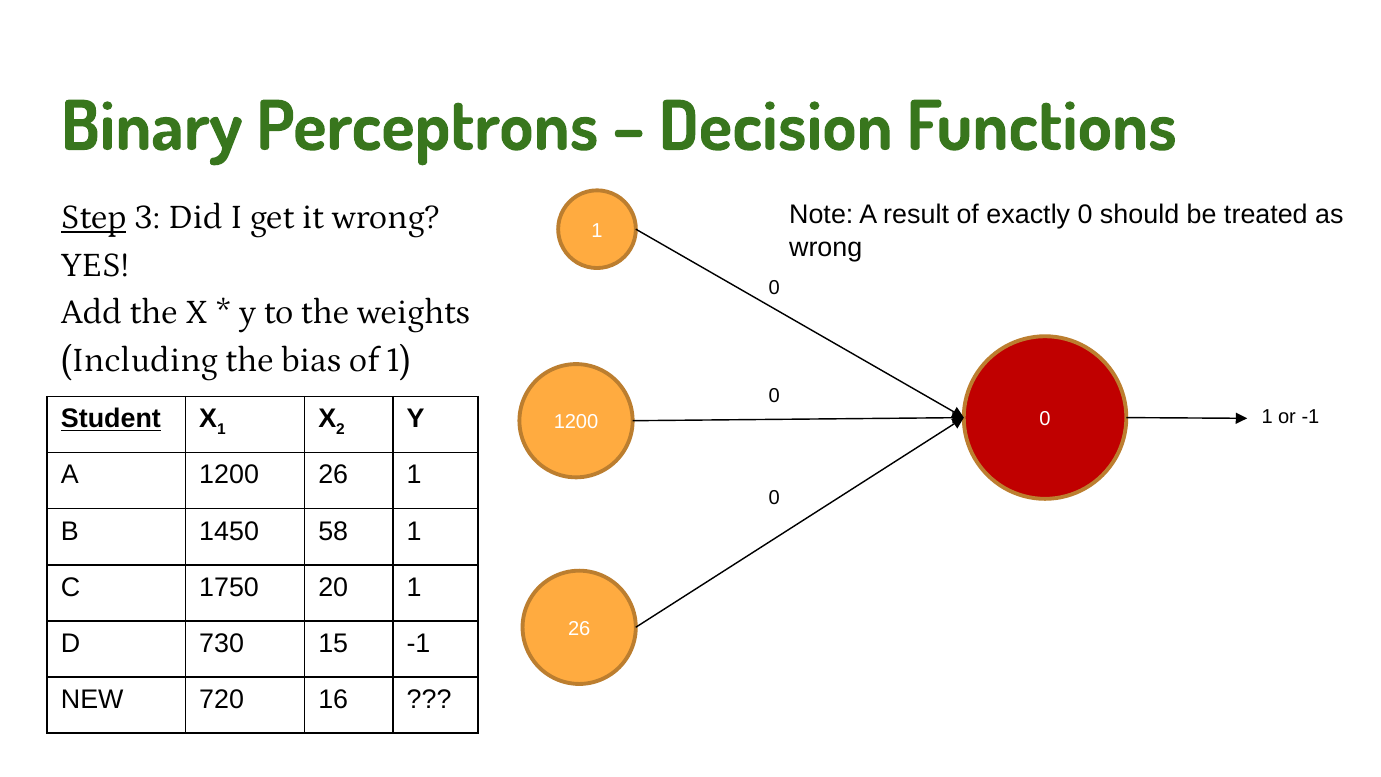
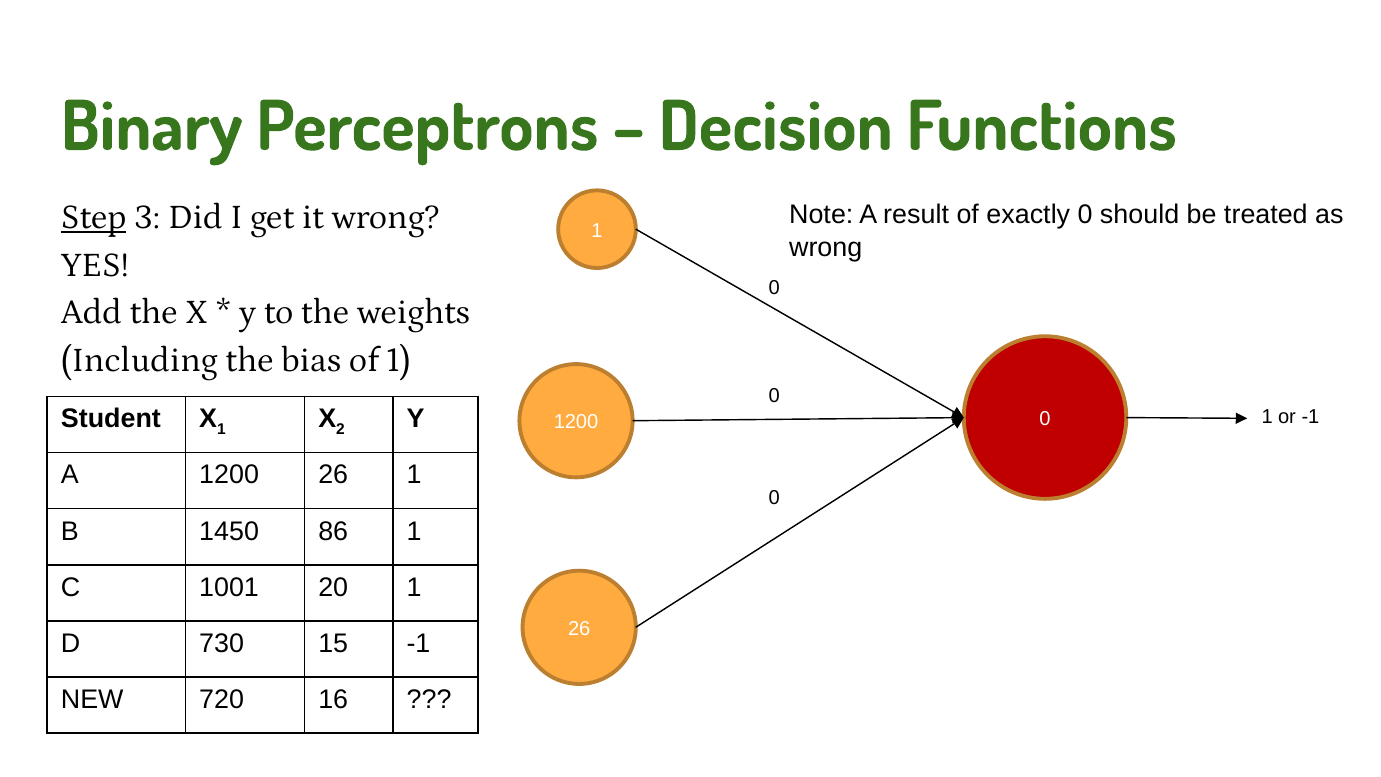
Student underline: present -> none (111, 419)
58: 58 -> 86 (333, 531)
1750: 1750 -> 1001 (229, 587)
